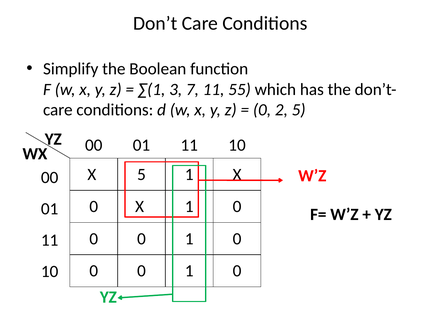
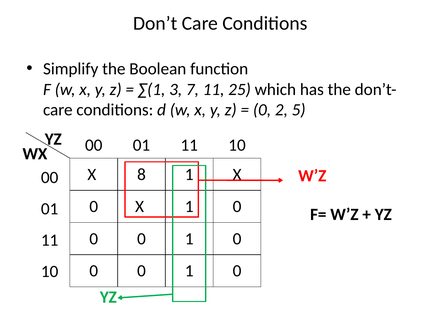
55: 55 -> 25 (240, 89)
X 5: 5 -> 8 (141, 174)
